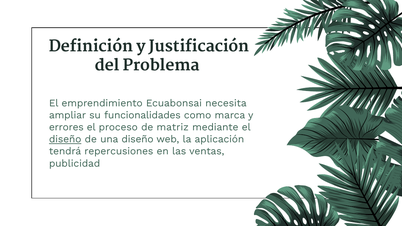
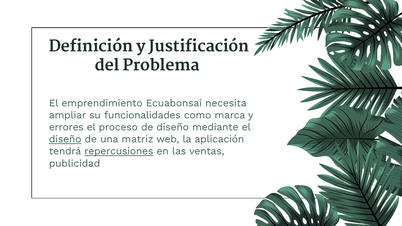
de matriz: matriz -> diseño (173, 127)
una diseño: diseño -> matriz (137, 139)
repercusiones underline: none -> present (119, 151)
